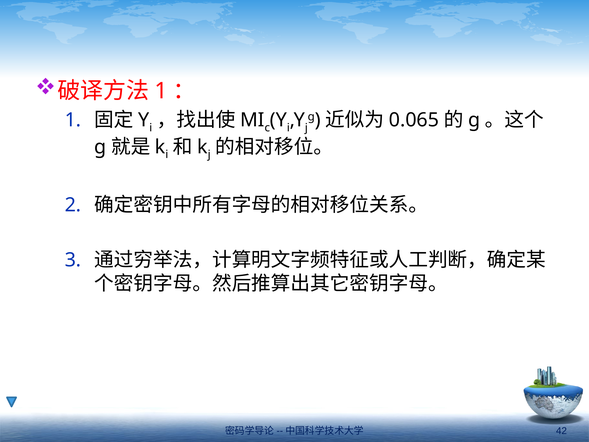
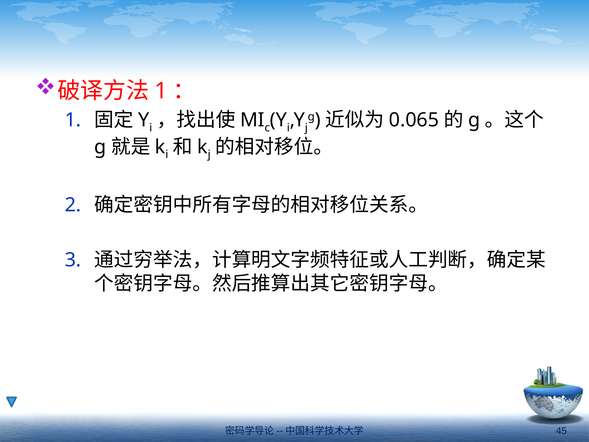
42: 42 -> 45 (562, 431)
